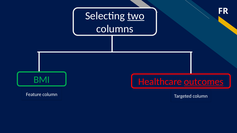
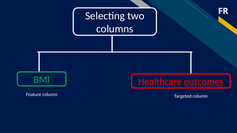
two underline: present -> none (136, 16)
